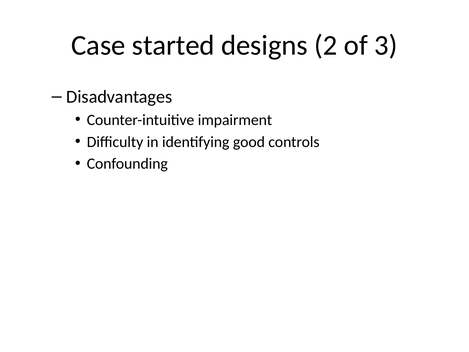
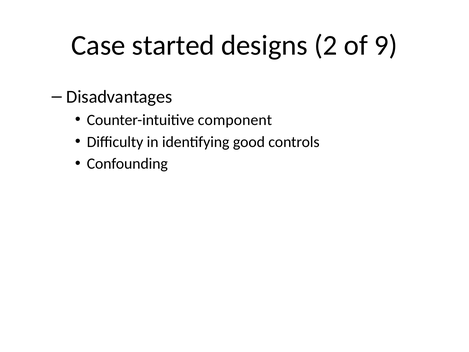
3: 3 -> 9 (386, 45)
impairment: impairment -> component (235, 120)
